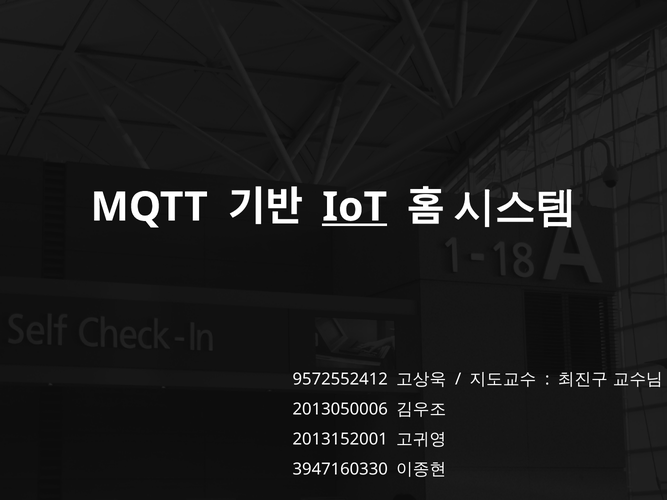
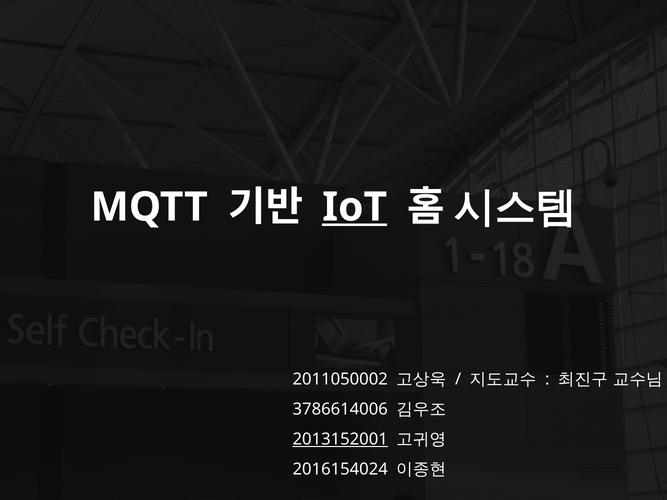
9572552412: 9572552412 -> 2011050002 (340, 380)
2013050006: 2013050006 -> 3786614006 (340, 410)
2013152001 underline: none -> present (340, 440)
3947160330: 3947160330 -> 2016154024 (340, 470)
